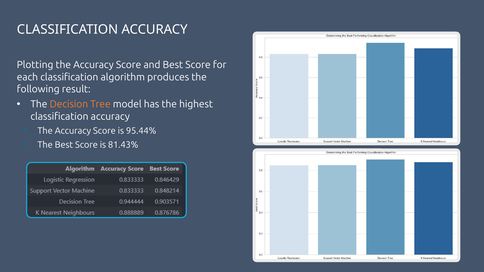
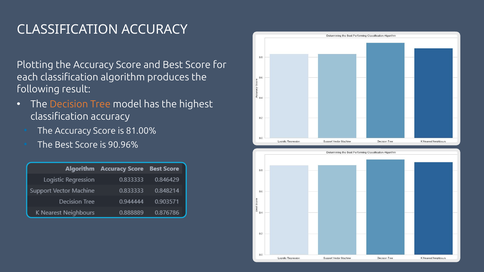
95.44%: 95.44% -> 81.00% (141, 131)
81.43%: 81.43% -> 90.96% (123, 145)
